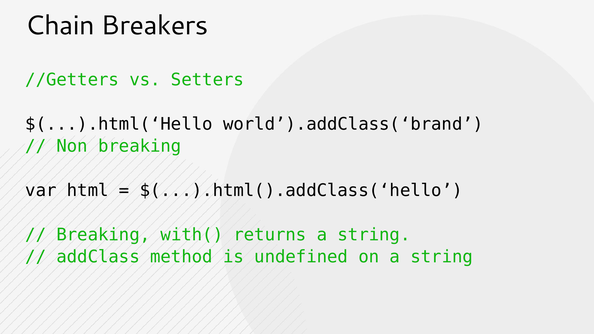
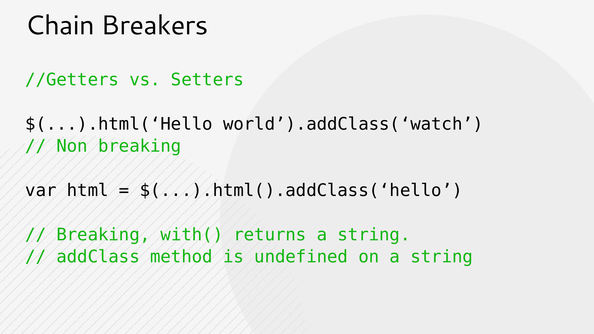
world’).addClass(‘brand: world’).addClass(‘brand -> world’).addClass(‘watch (353, 124)
